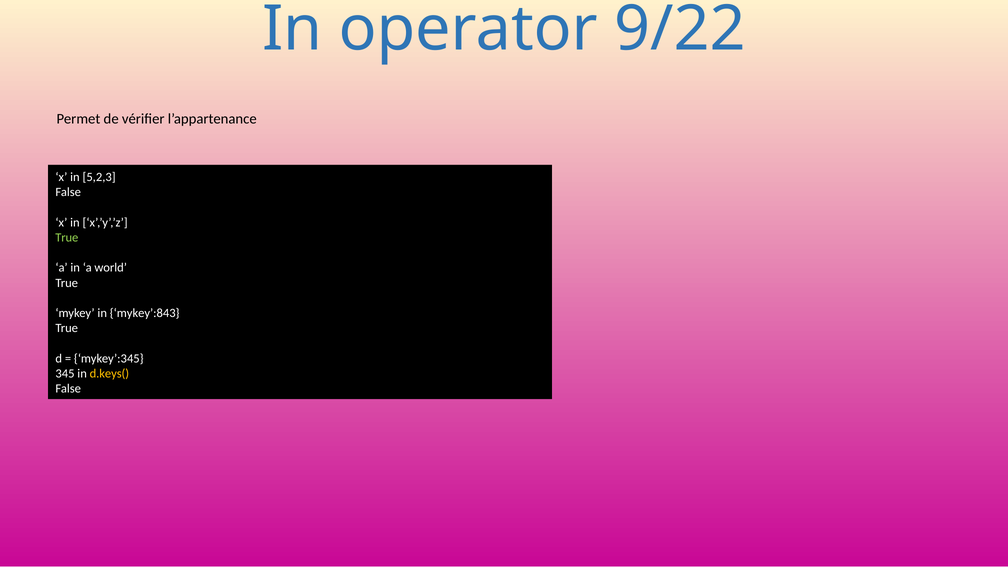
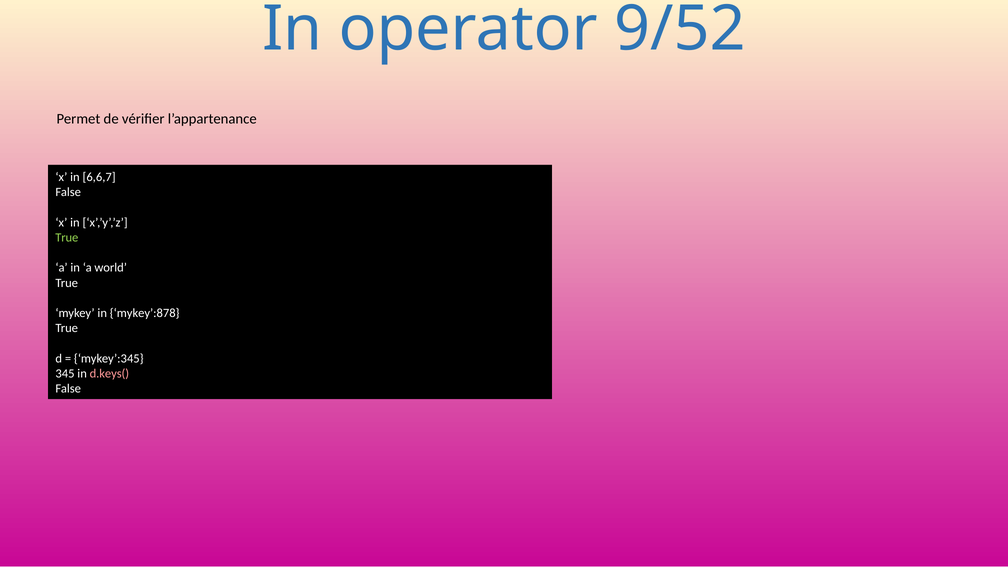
9/22: 9/22 -> 9/52 (680, 29)
5,2,3: 5,2,3 -> 6,6,7 (99, 177)
mykey’:843: mykey’:843 -> mykey’:878 (145, 313)
d.keys( colour: yellow -> pink (109, 374)
